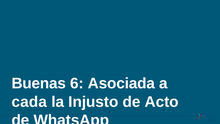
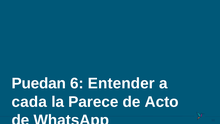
Buenas: Buenas -> Puedan (39, 83)
Asociada: Asociada -> Entender (121, 83)
Injusto: Injusto -> Parece (93, 102)
